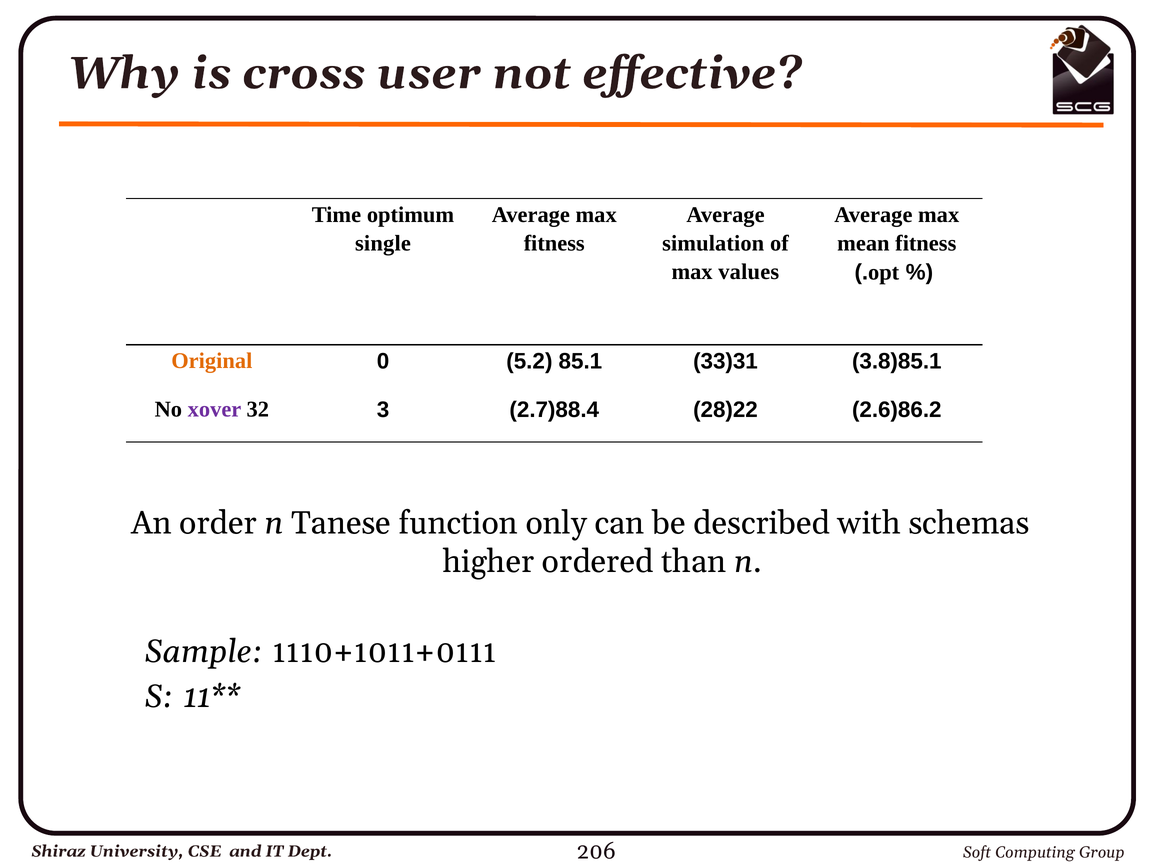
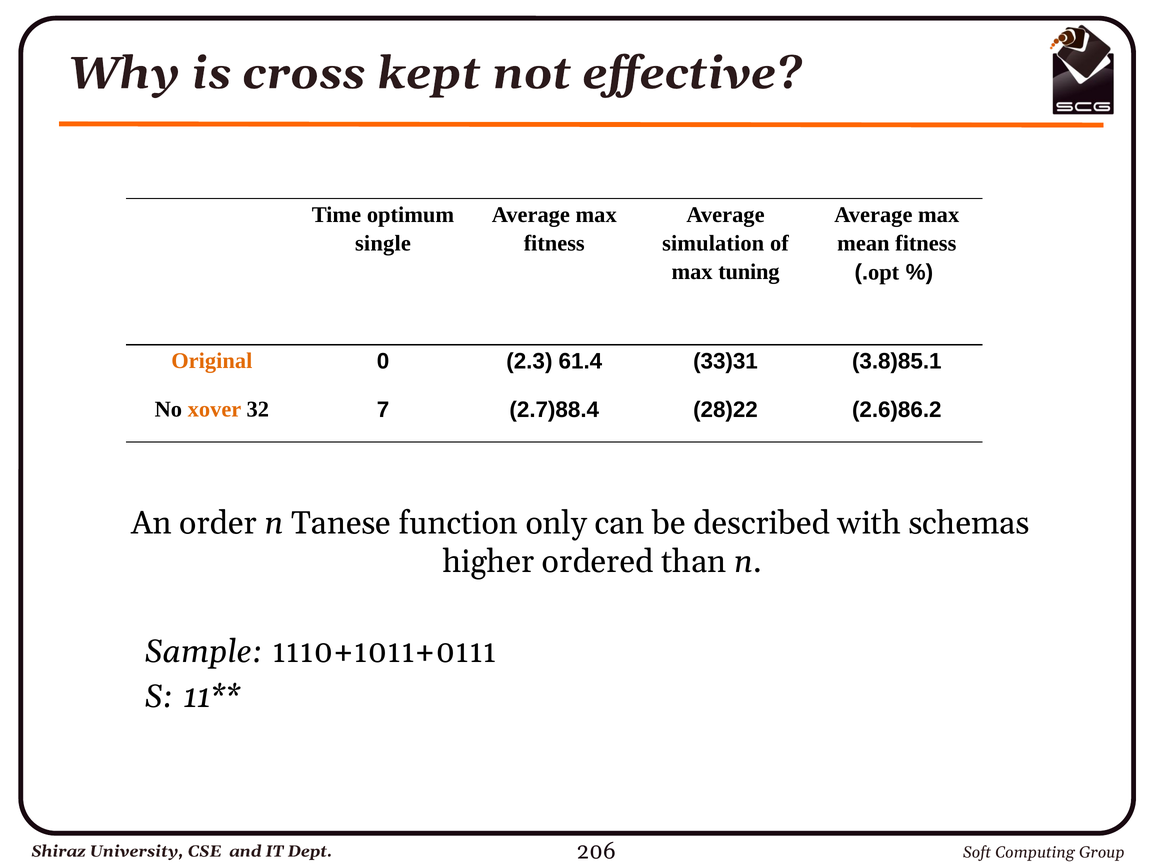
user: user -> kept (429, 73)
values: values -> tuning (749, 272)
0 85.1: 85.1 -> 61.4 (580, 361)
5.2: 5.2 -> 2.3 (529, 361)
xover colour: purple -> orange (214, 409)
3: 3 -> 7 (383, 410)
